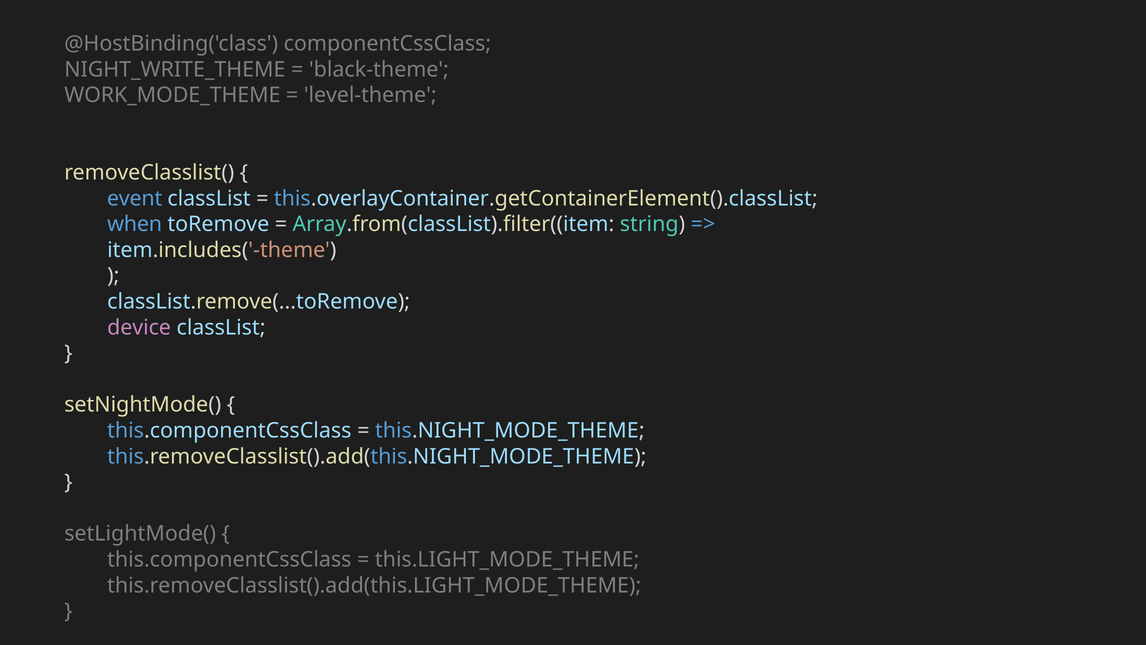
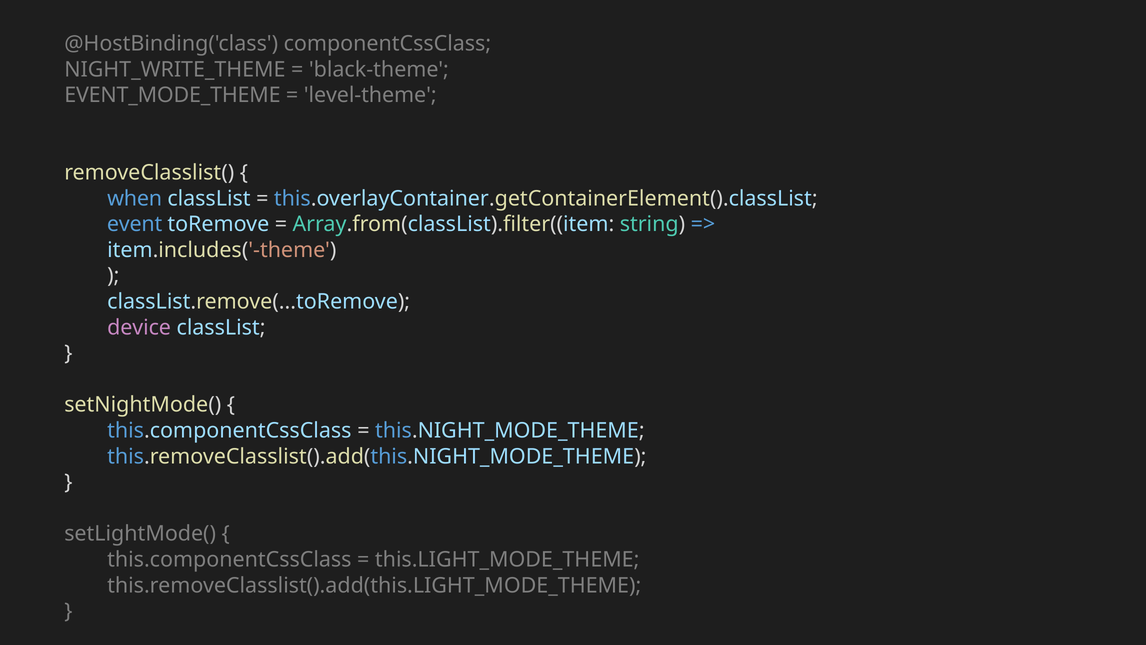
WORK_MODE_THEME: WORK_MODE_THEME -> EVENT_MODE_THEME (172, 95)
event: event -> when (135, 198)
when: when -> event (135, 224)
